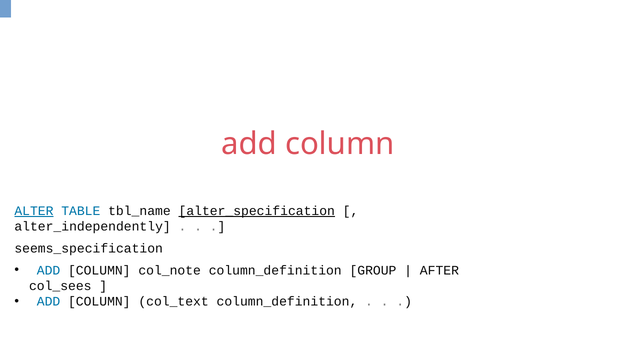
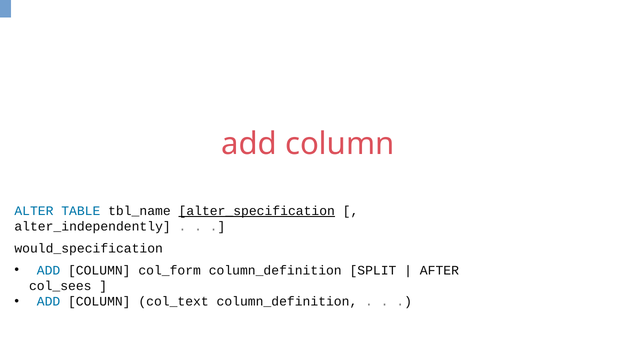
ALTER underline: present -> none (34, 211)
seems_specification: seems_specification -> would_specification (89, 248)
col_note: col_note -> col_form (170, 270)
GROUP: GROUP -> SPLIT (373, 270)
